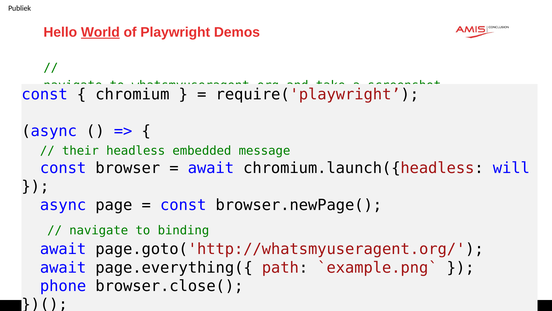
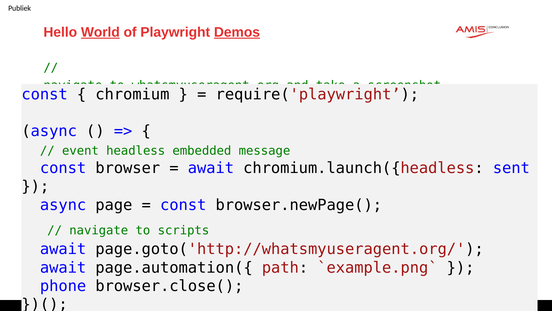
Demos underline: none -> present (237, 32)
their: their -> event (80, 150)
will: will -> sent (511, 168)
binding: binding -> scripts (183, 230)
page.everything({: page.everything({ -> page.automation({ (174, 267)
